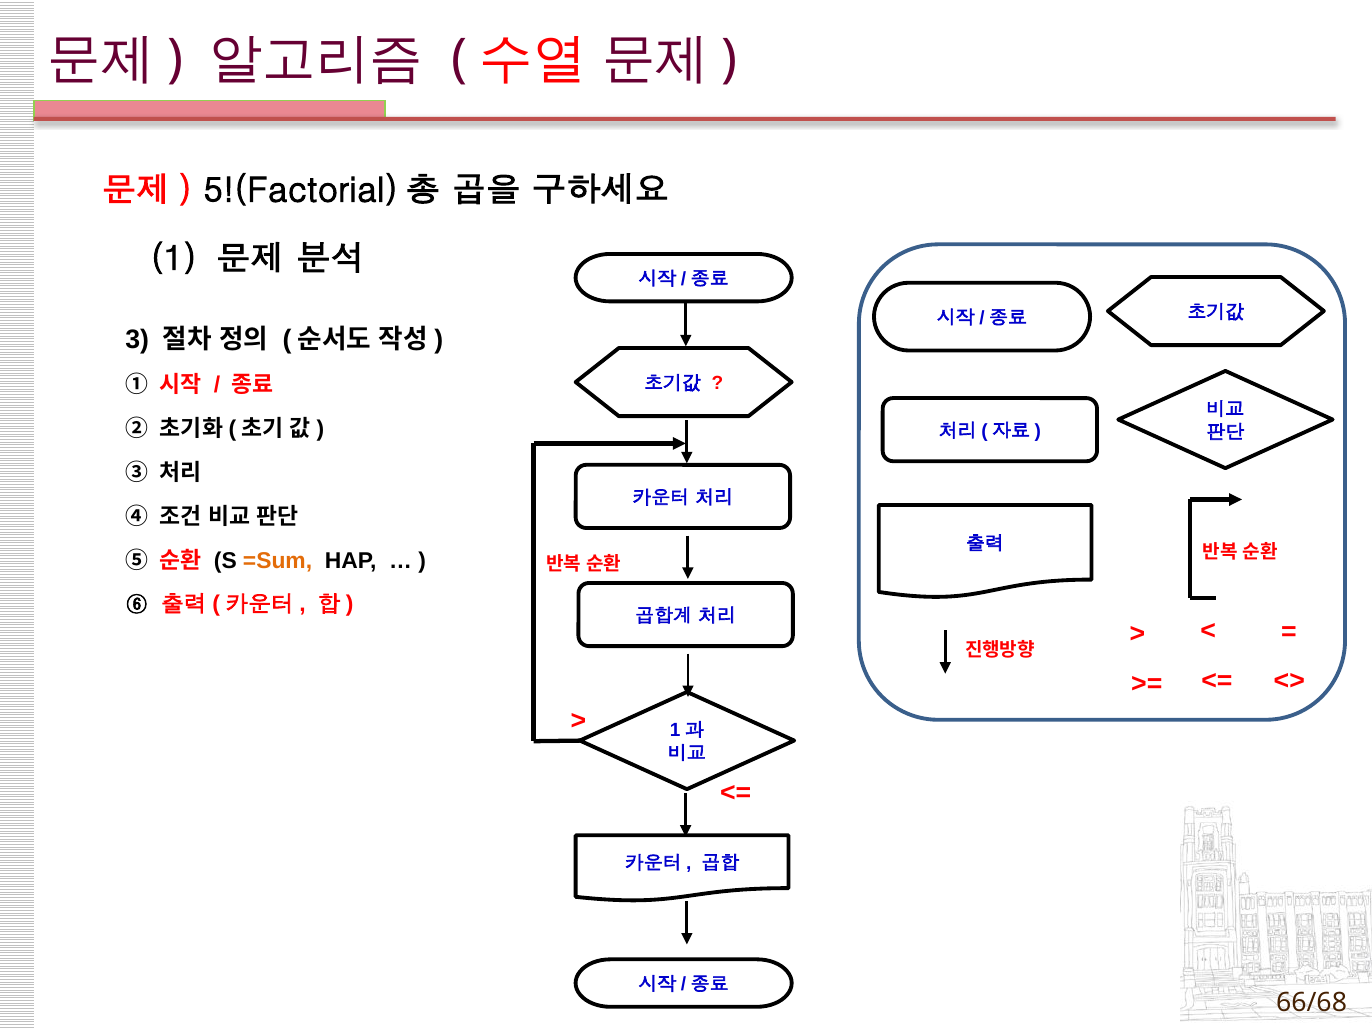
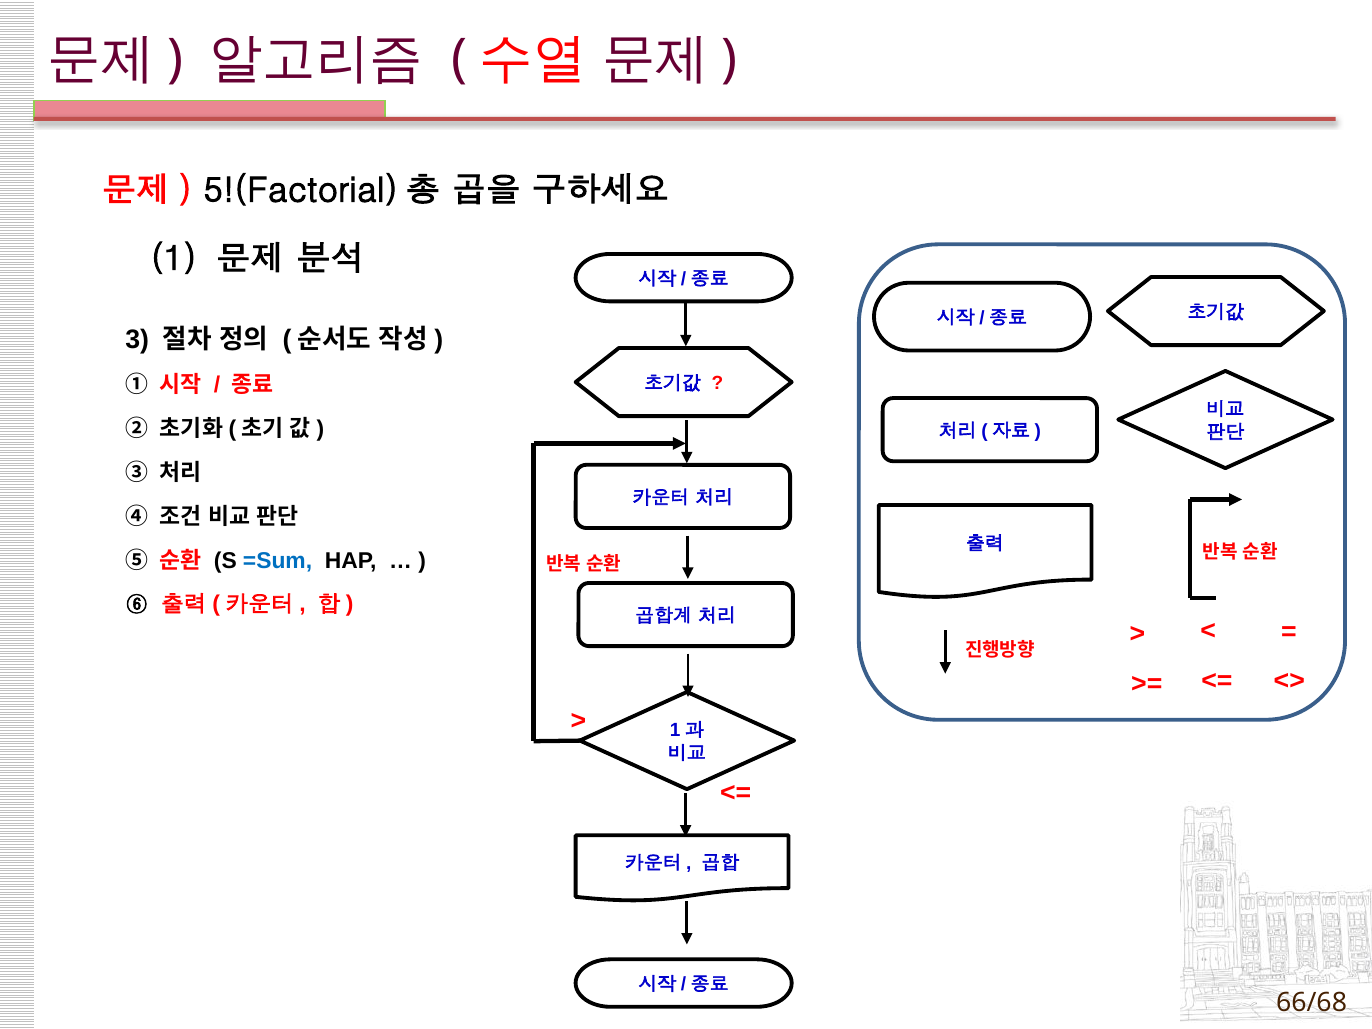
=Sum colour: orange -> blue (278, 561)
